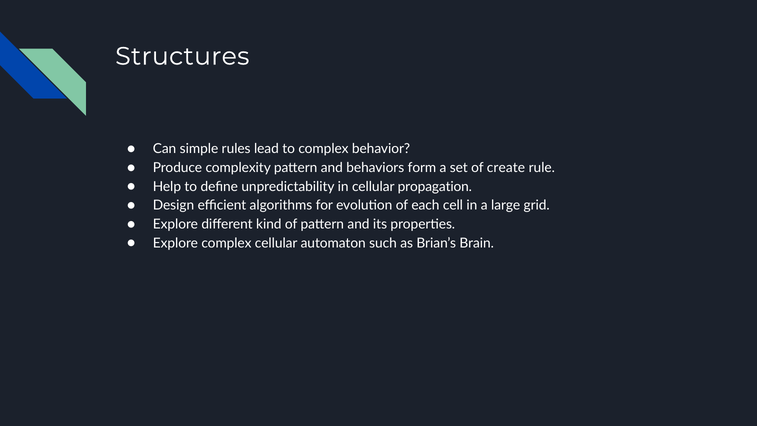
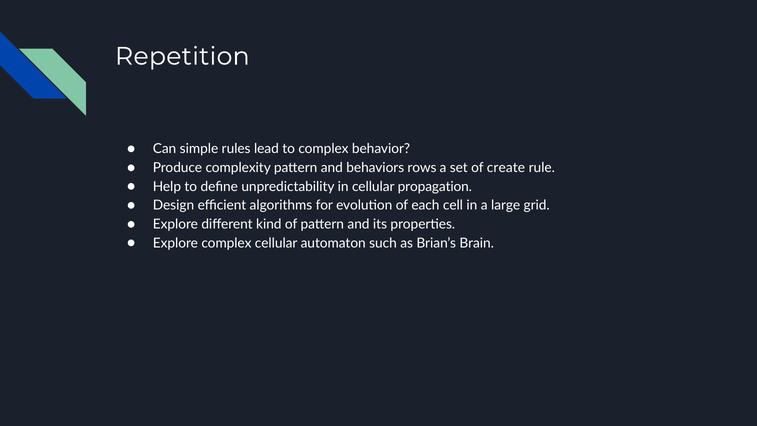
Structures: Structures -> Repetition (182, 56)
form: form -> rows (422, 168)
